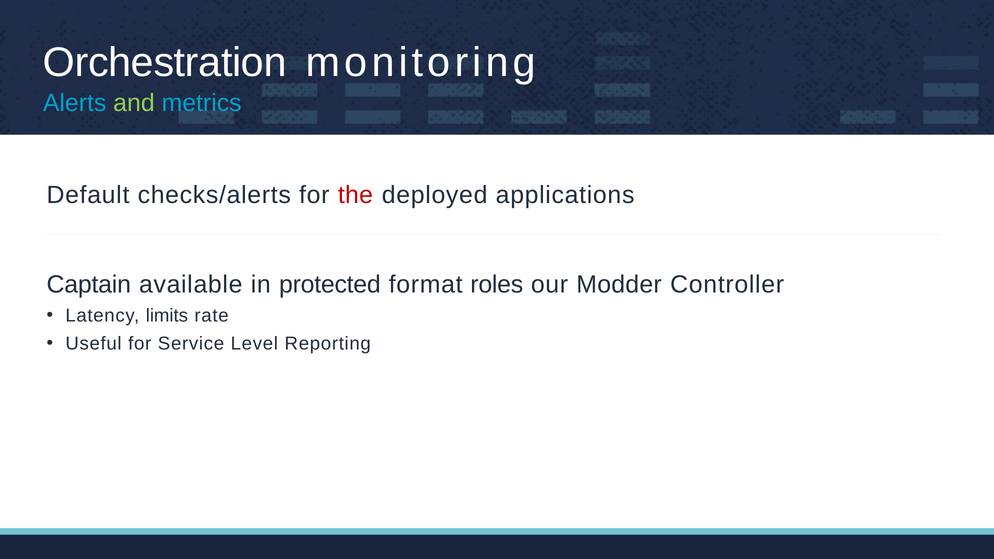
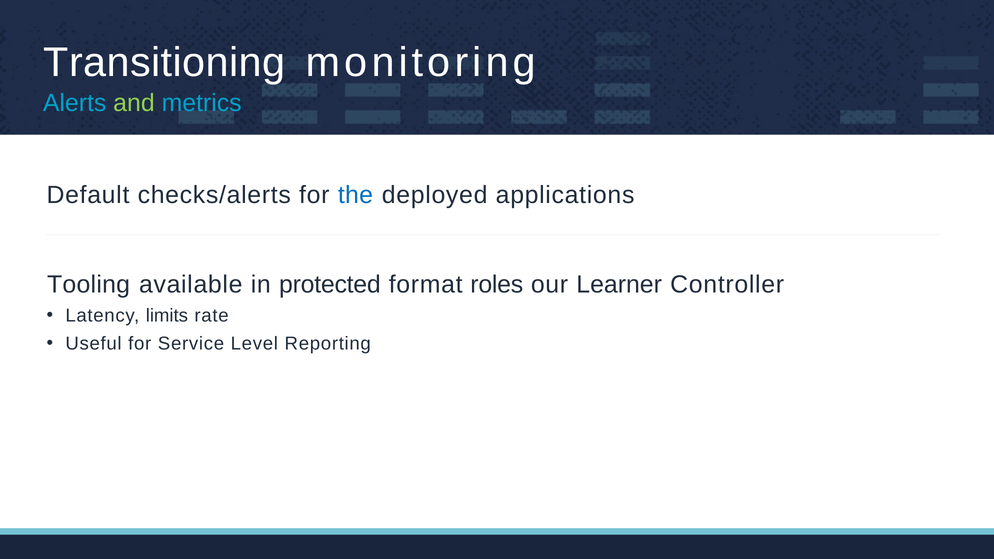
Orchestration: Orchestration -> Transitioning (164, 63)
the colour: red -> blue (355, 195)
Captain: Captain -> Tooling (89, 284)
Modder: Modder -> Learner (619, 284)
